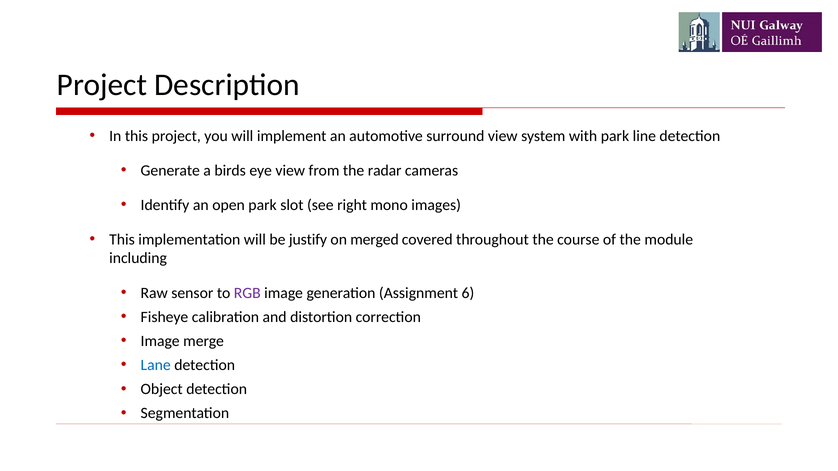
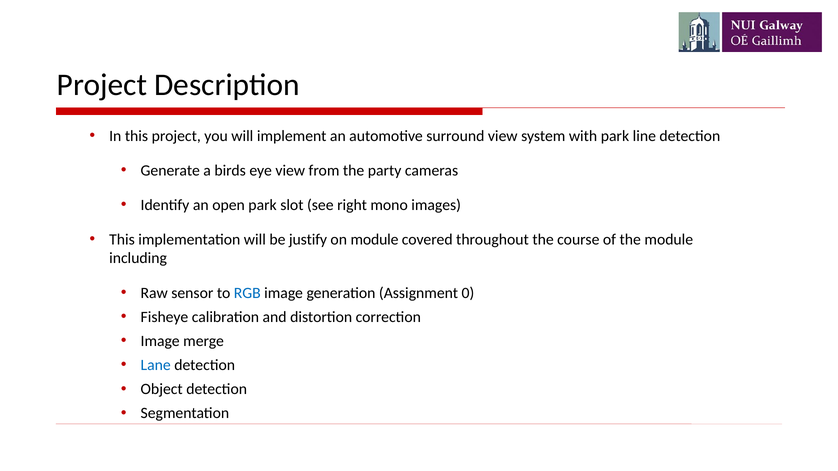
radar: radar -> party (385, 171)
on merged: merged -> module (375, 240)
RGB colour: purple -> blue (247, 293)
6: 6 -> 0 (468, 293)
